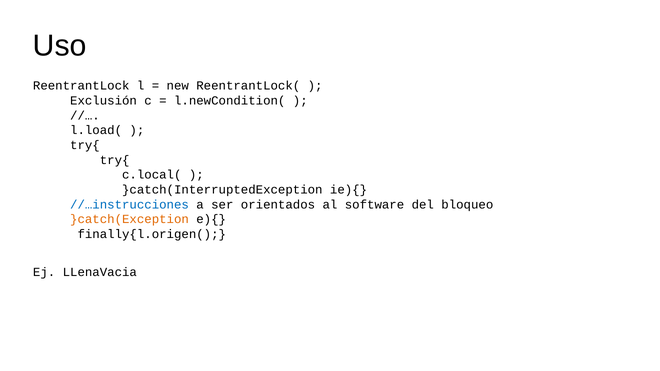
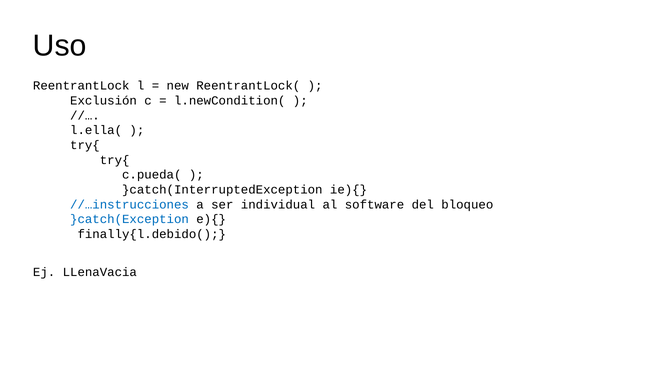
l.load(: l.load( -> l.ella( (96, 130)
c.local(: c.local( -> c.pueda( (152, 175)
orientados: orientados -> individual (278, 205)
}catch(Exception colour: orange -> blue (129, 220)
finally{l.origen(: finally{l.origen( -> finally{l.debido( (152, 234)
